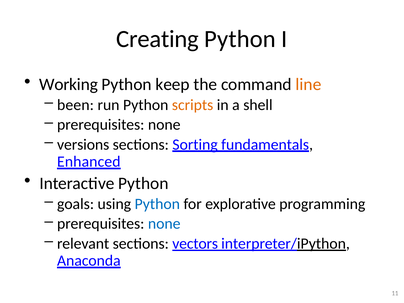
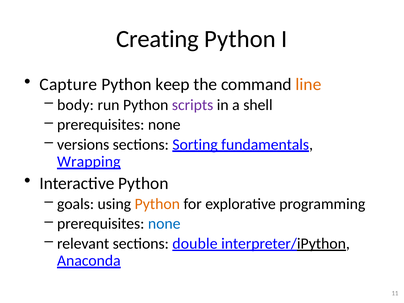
Working: Working -> Capture (68, 84)
been: been -> body (75, 105)
scripts colour: orange -> purple (193, 105)
Enhanced: Enhanced -> Wrapping (89, 162)
Python colour: blue -> orange (157, 204)
vectors: vectors -> double (195, 243)
